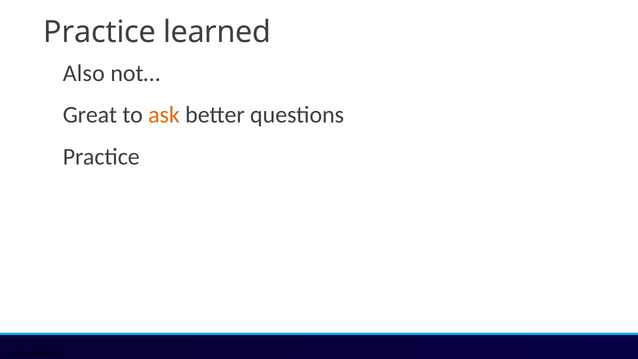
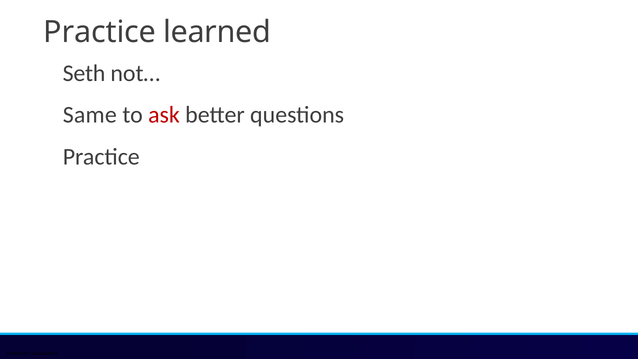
Also: Also -> Seth (84, 73)
Great: Great -> Same (90, 115)
ask colour: orange -> red (164, 115)
